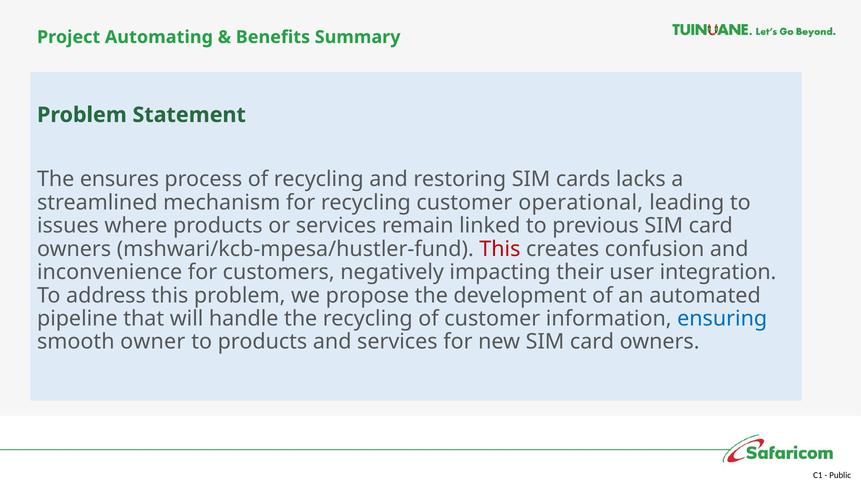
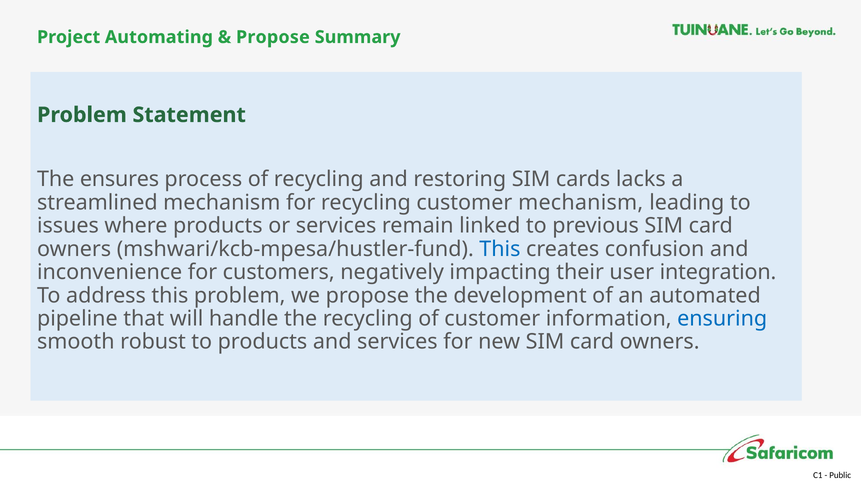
Benefits: Benefits -> Propose (273, 37)
customer operational: operational -> mechanism (581, 203)
This colour: red -> blue (500, 249)
owner: owner -> robust (153, 342)
